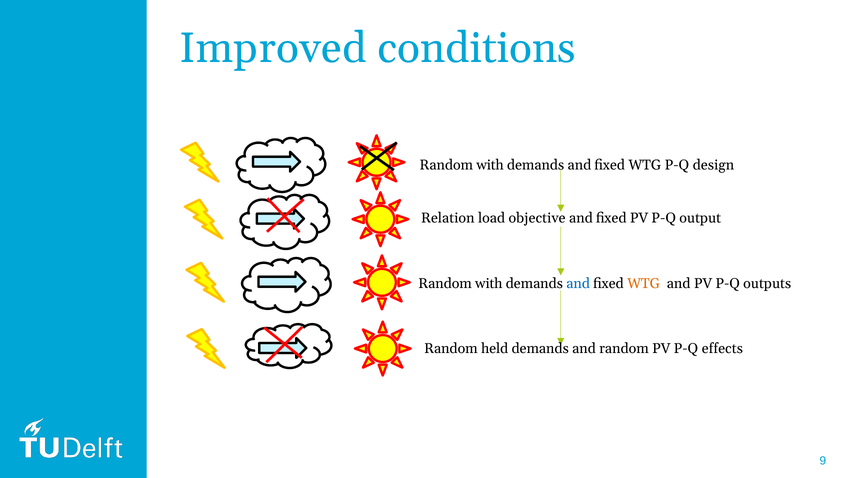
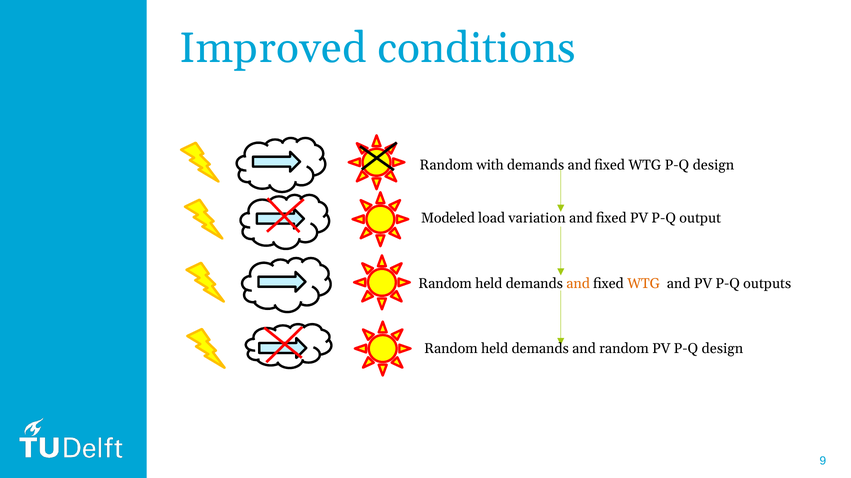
Relation: Relation -> Modeled (448, 218)
objective: objective -> variation (537, 218)
with: with -> held (489, 284)
and colour: blue -> orange (578, 284)
PV P-Q effects: effects -> design (722, 349)
